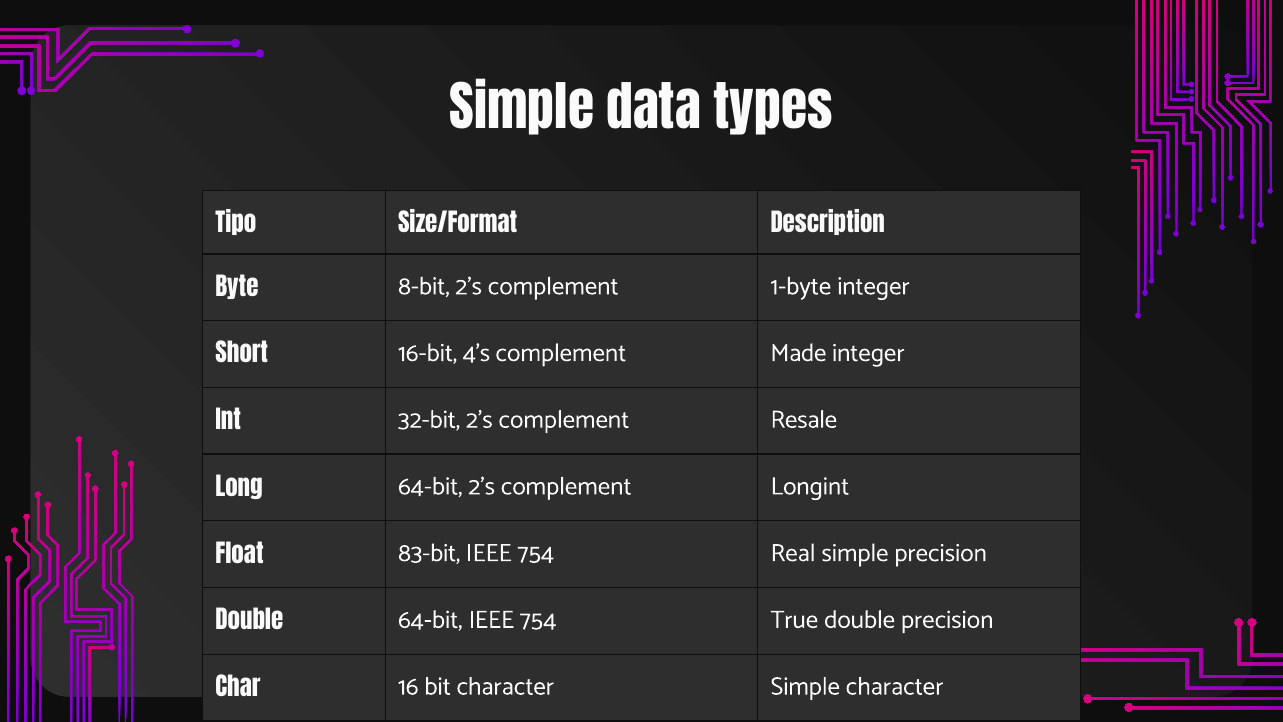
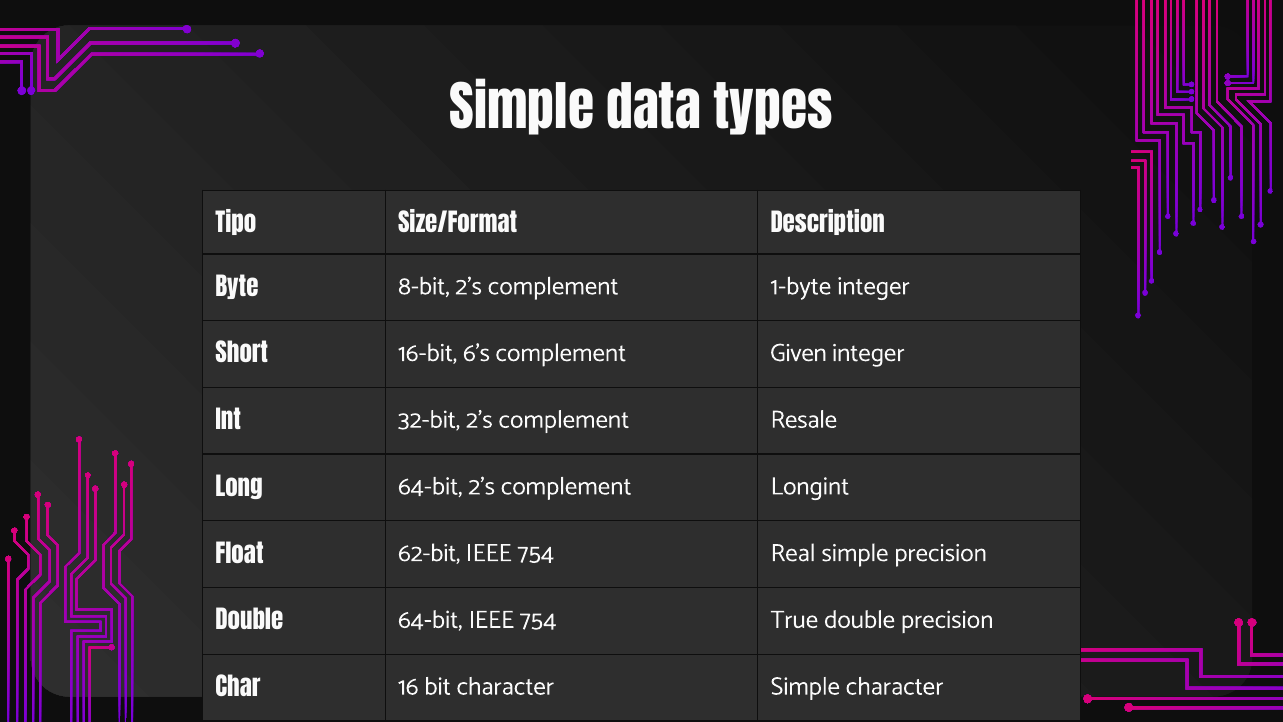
4's: 4's -> 6's (477, 353)
Made: Made -> Given (798, 353)
83-bit: 83-bit -> 62-bit (429, 553)
